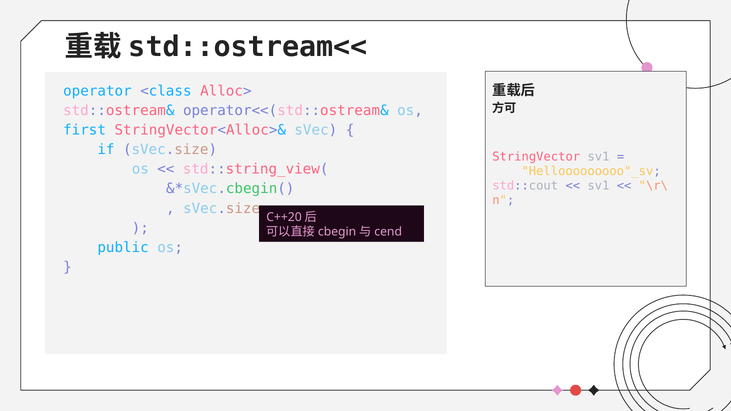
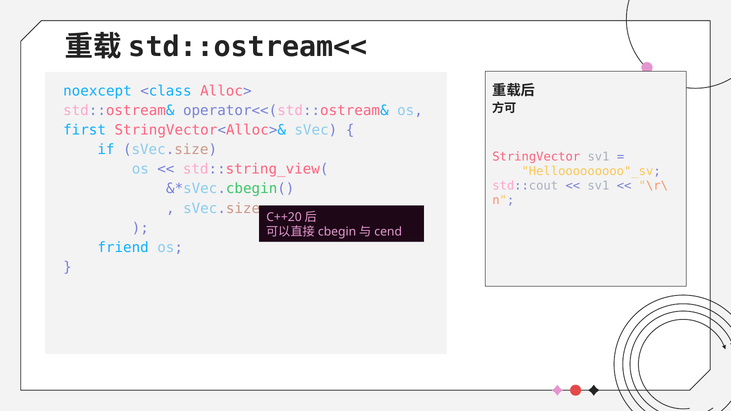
operator: operator -> noexcept (97, 91)
public: public -> friend (123, 248)
